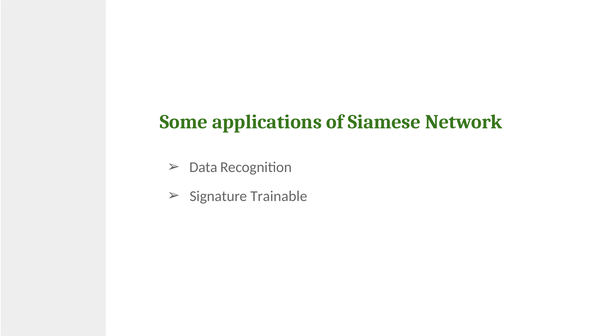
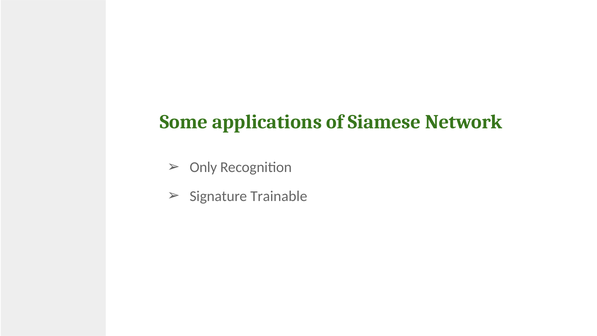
Data: Data -> Only (203, 167)
